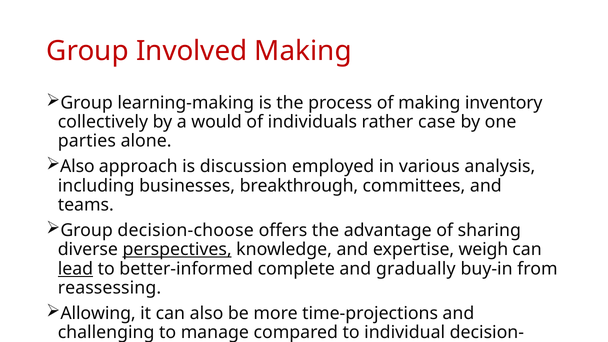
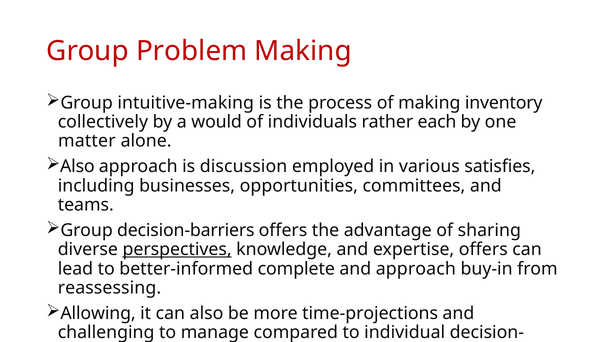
Involved: Involved -> Problem (192, 51)
learning-making: learning-making -> intuitive-making (186, 103)
case: case -> each (437, 122)
parties: parties -> matter (87, 141)
analysis: analysis -> satisfies (500, 167)
breakthrough: breakthrough -> opportunities (299, 186)
decision-choose: decision-choose -> decision-barriers (186, 230)
expertise weigh: weigh -> offers (483, 250)
lead underline: present -> none (75, 269)
and gradually: gradually -> approach (416, 269)
